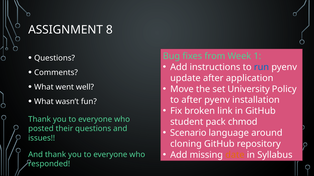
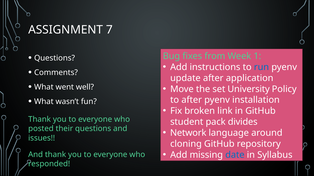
8: 8 -> 7 (109, 30)
chmod: chmod -> divides (243, 122)
Scenario: Scenario -> Network (188, 133)
date colour: orange -> blue (235, 155)
